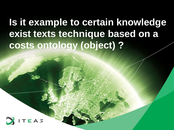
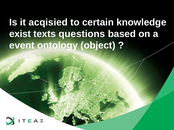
example: example -> acqisied (48, 22)
technique: technique -> questions (82, 34)
costs: costs -> event (22, 46)
